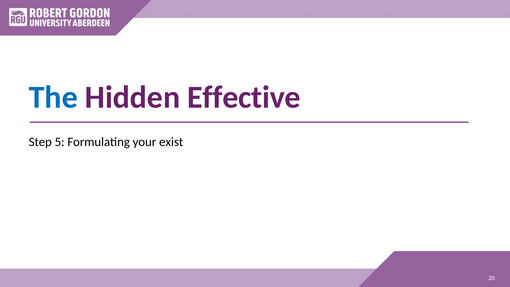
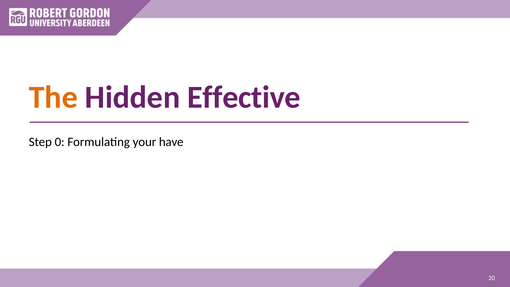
The colour: blue -> orange (53, 97)
5: 5 -> 0 (60, 142)
exist: exist -> have (171, 142)
